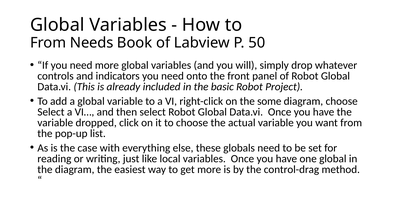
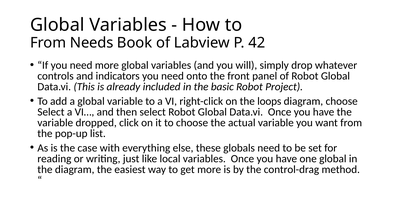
50: 50 -> 42 (257, 43)
some: some -> loops (269, 101)
